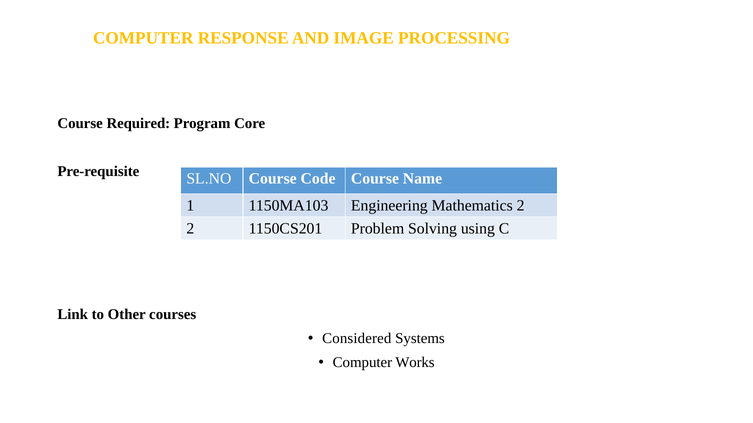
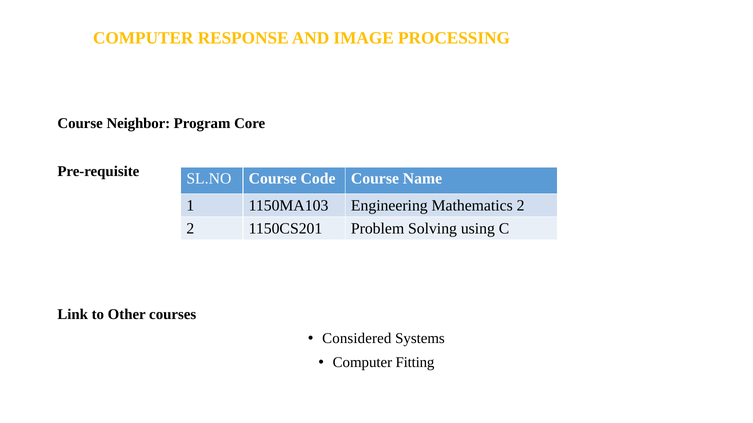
Required: Required -> Neighbor (138, 124)
Works: Works -> Fitting (415, 363)
